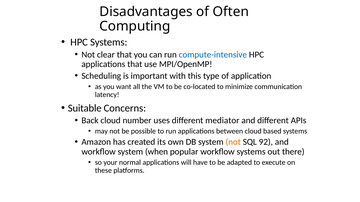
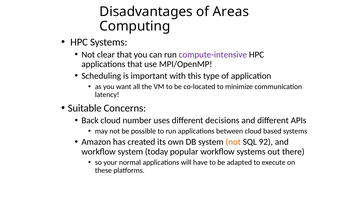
Often: Often -> Areas (231, 12)
compute-intensive colour: blue -> purple (213, 55)
mediator: mediator -> decisions (222, 121)
when: when -> today (157, 152)
